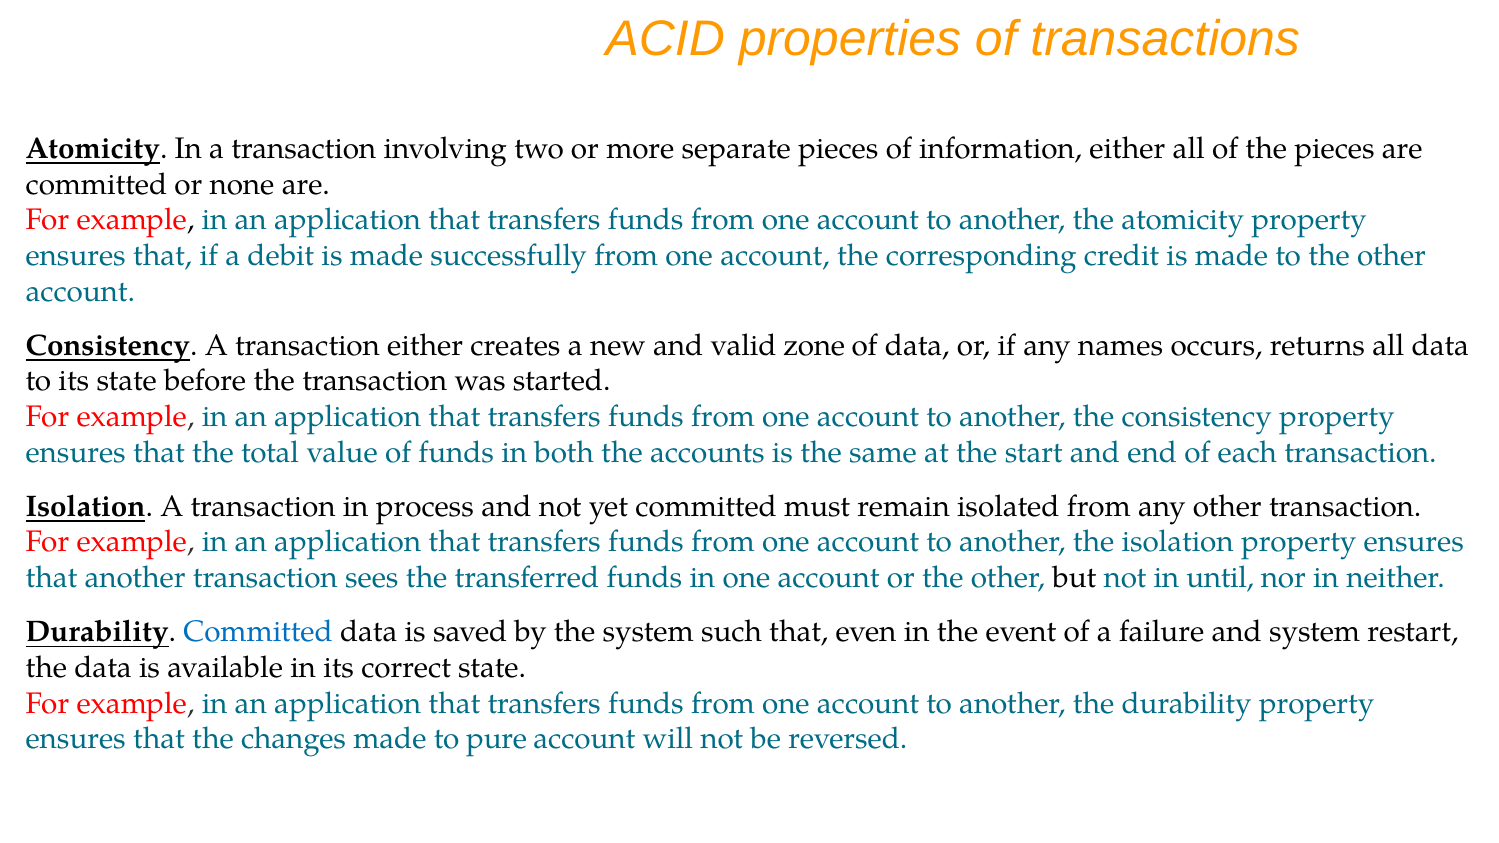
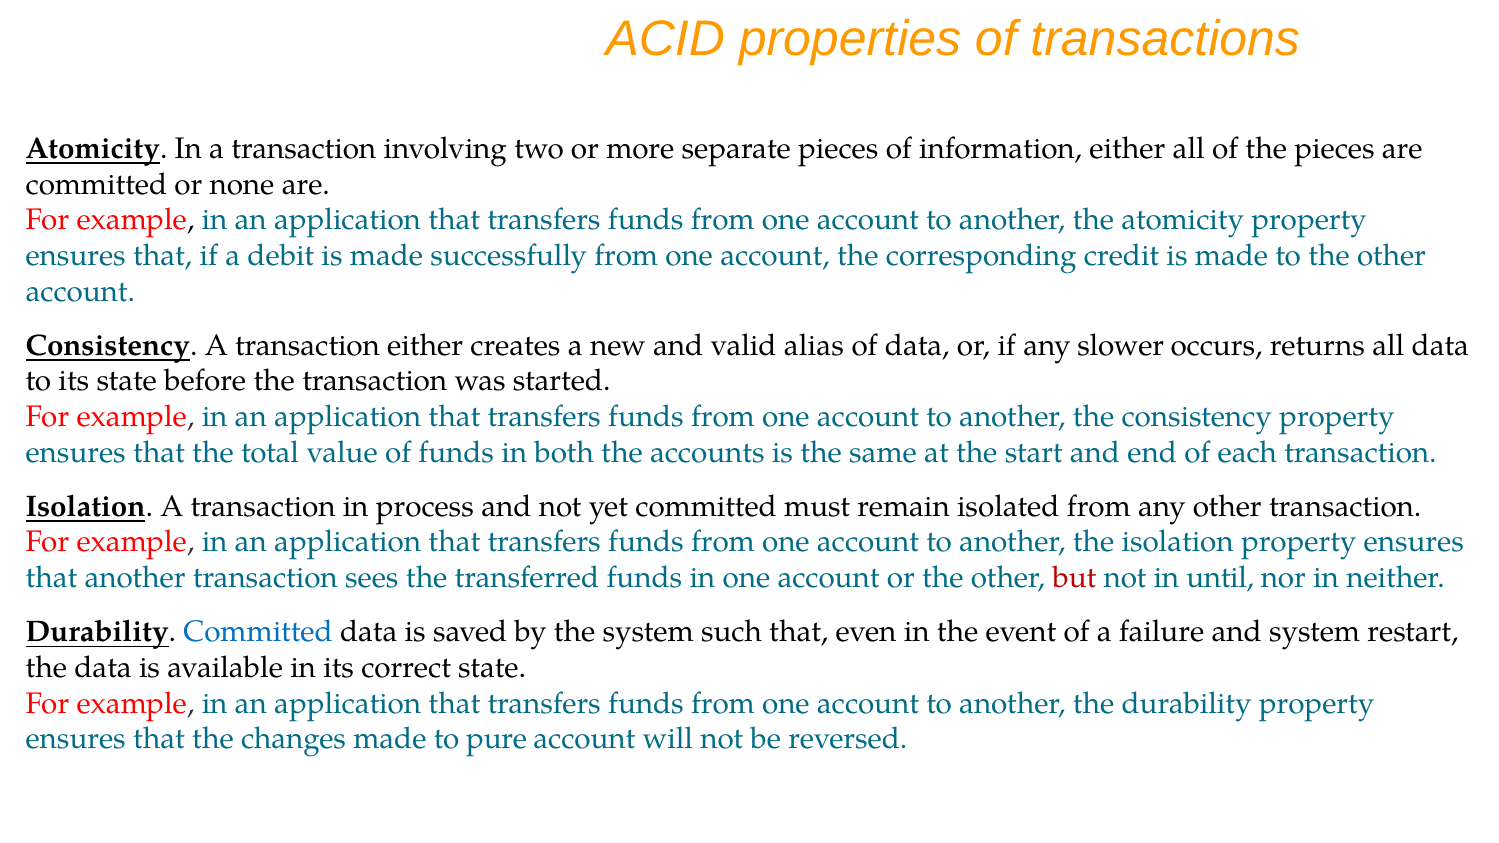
zone: zone -> alias (814, 346)
names: names -> slower (1121, 346)
but colour: black -> red (1074, 578)
